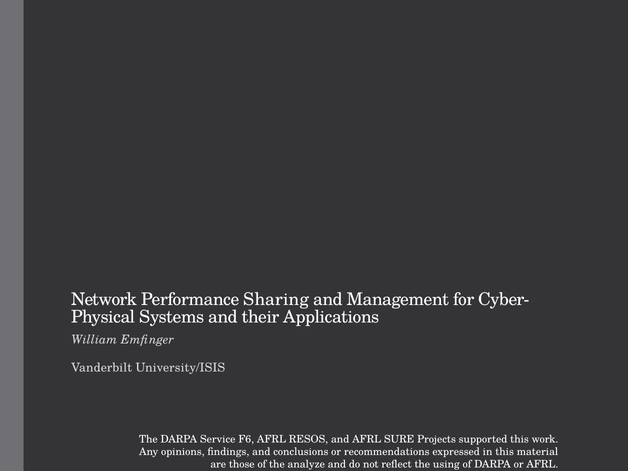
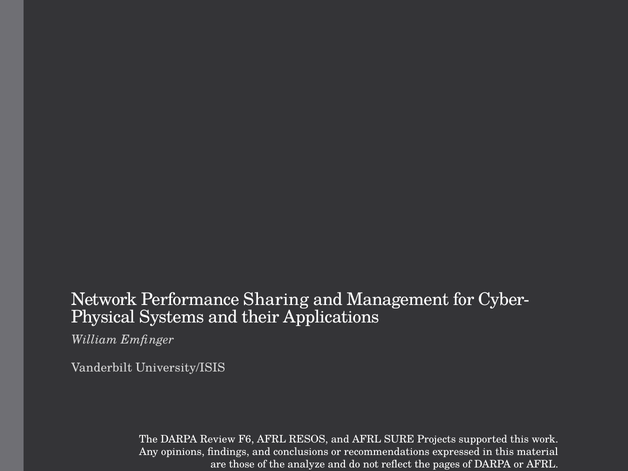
Service: Service -> Review (218, 439)
using: using -> pages (446, 464)
